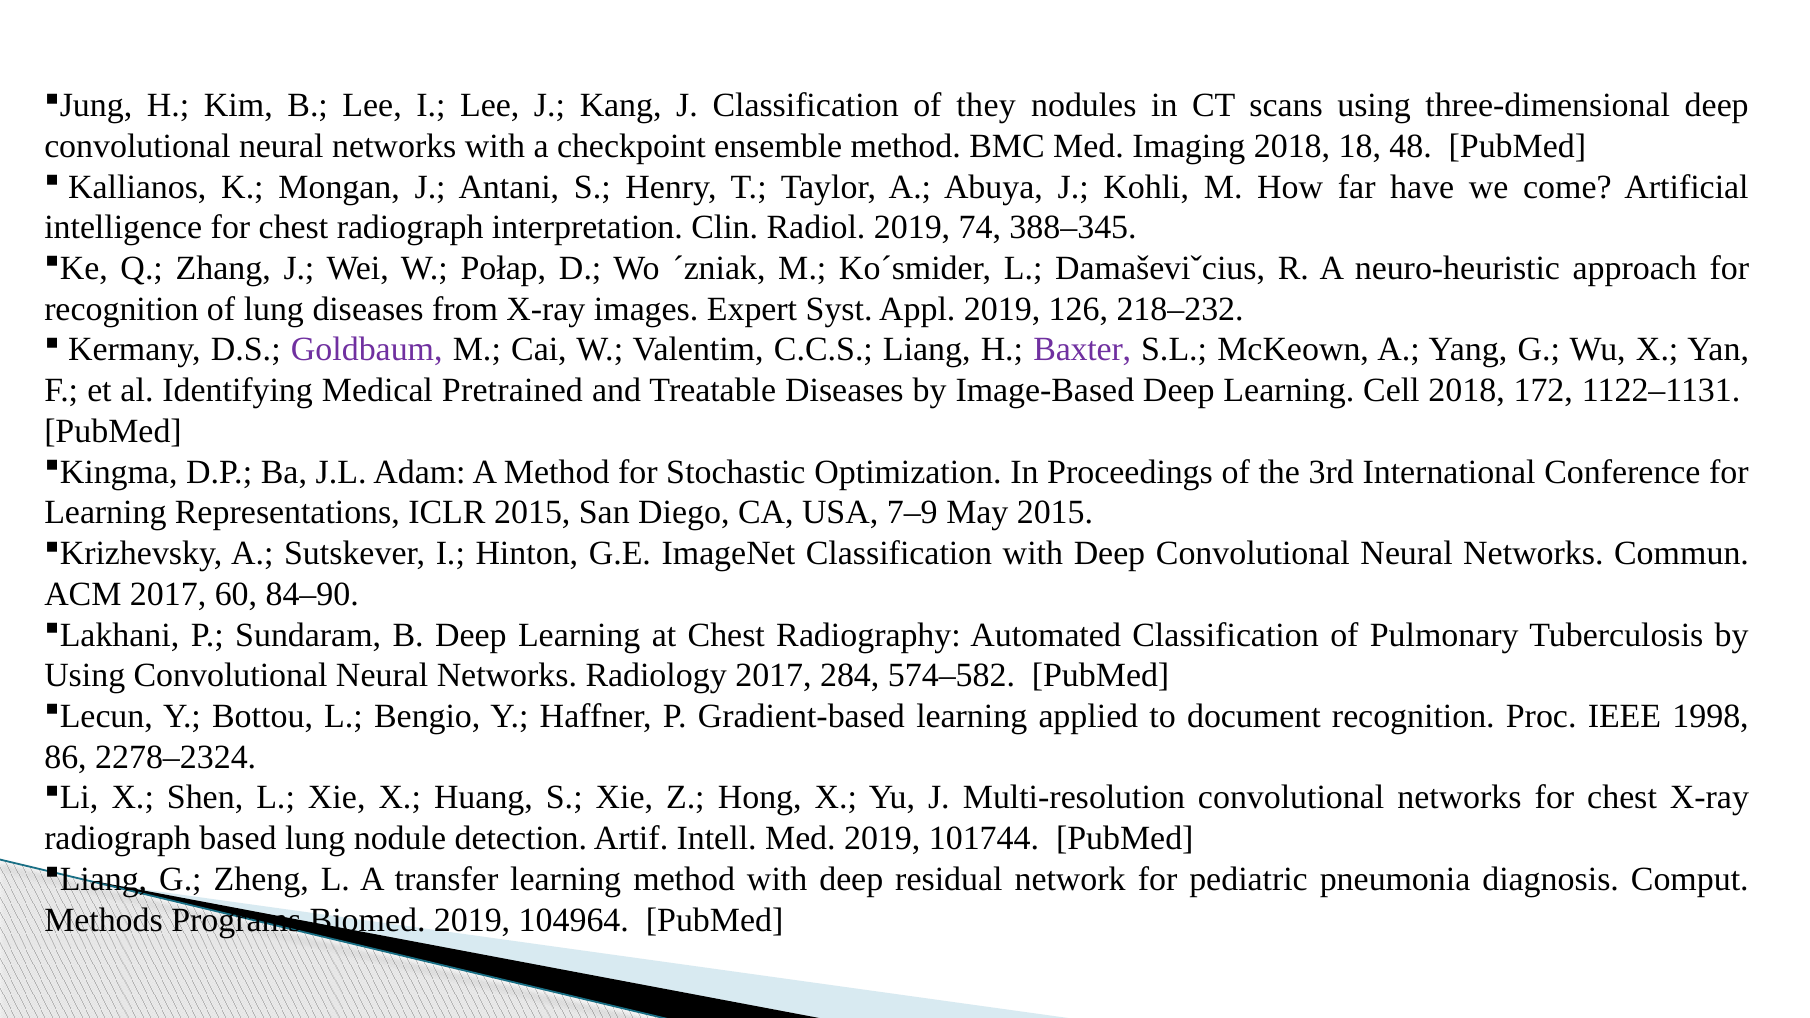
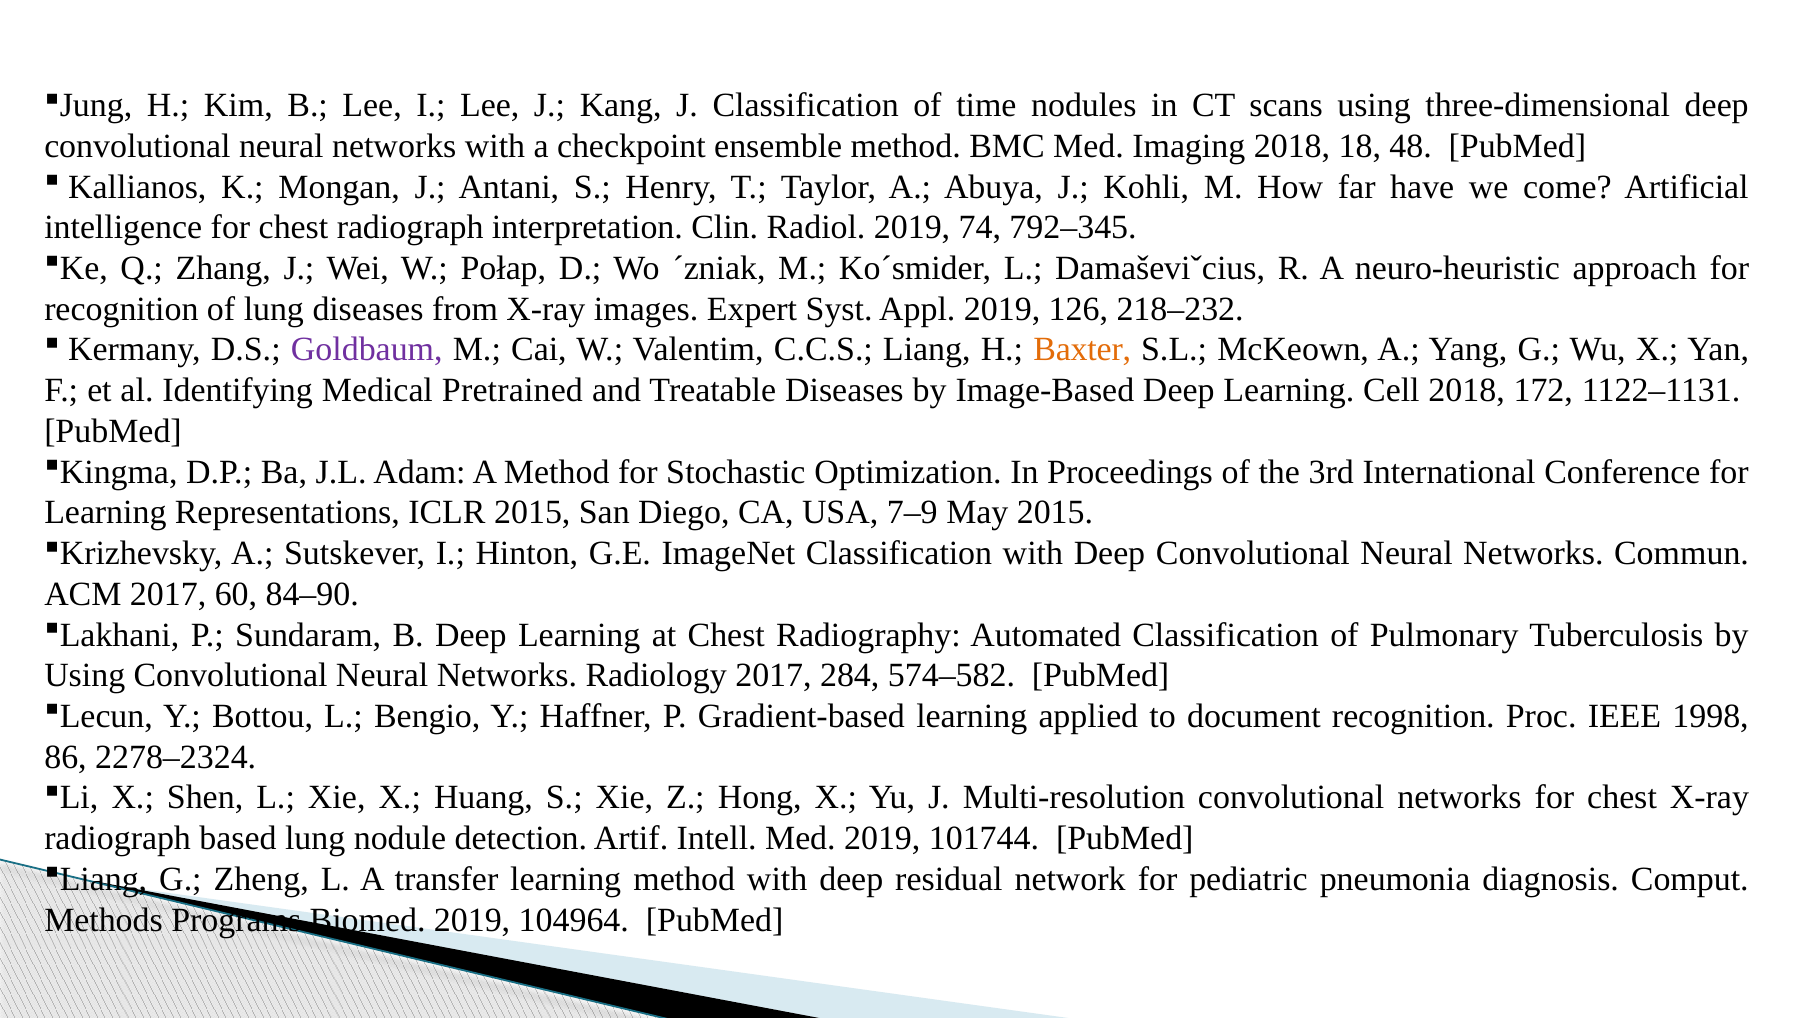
they: they -> time (986, 105)
388–345: 388–345 -> 792–345 (1073, 228)
Baxter colour: purple -> orange (1082, 350)
